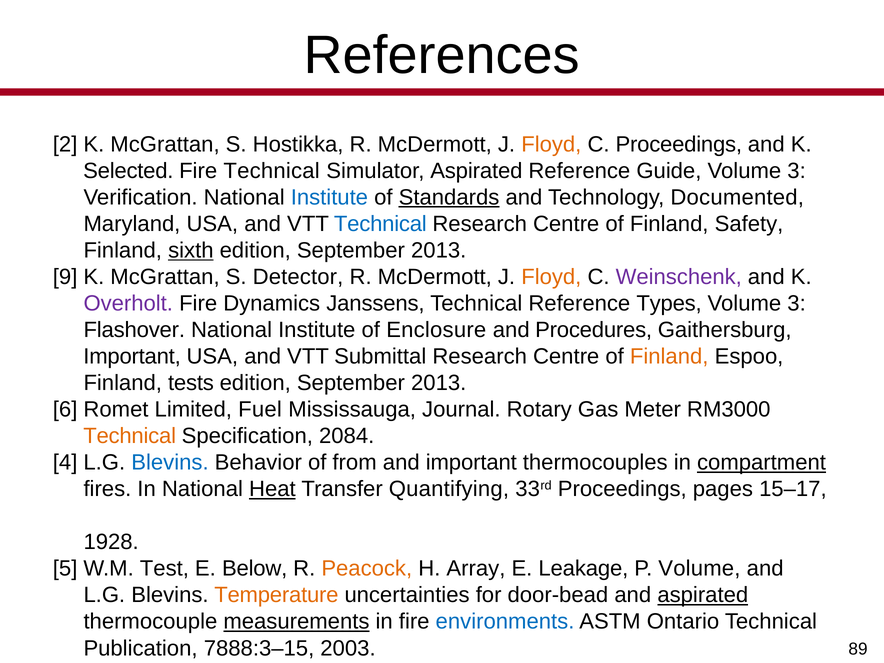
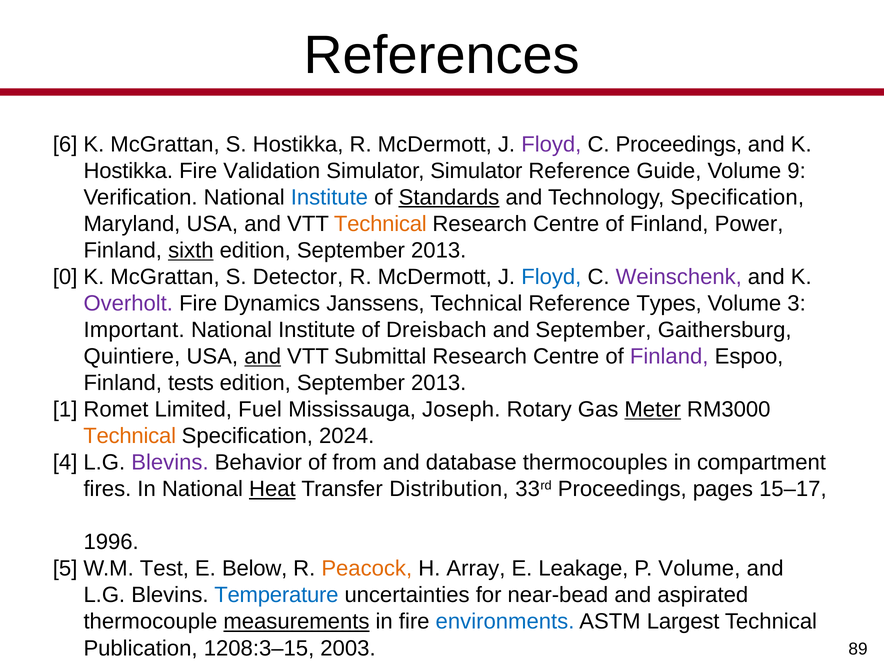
2: 2 -> 6 (65, 144)
Floyd colour: orange -> purple (551, 144)
Selected: Selected -> Hostikka (128, 171)
Fire Technical: Technical -> Validation (272, 171)
Simulator Aspirated: Aspirated -> Simulator (476, 171)
Guide Volume 3: 3 -> 9 (797, 171)
Technology Documented: Documented -> Specification (737, 197)
Technical colour: blue -> orange (380, 224)
Safety: Safety -> Power (749, 224)
9: 9 -> 0 (65, 277)
Floyd colour: orange -> blue (551, 277)
Flashover: Flashover -> Important (134, 330)
Enclosure: Enclosure -> Dreisbach (436, 330)
and Procedures: Procedures -> September (593, 330)
Important: Important -> Quintiere (132, 357)
and underline: none -> present (263, 357)
Finland colour: orange -> purple (669, 357)
6: 6 -> 1 (65, 410)
Journal: Journal -> Joseph (461, 410)
Meter underline: none -> present (653, 410)
2084: 2084 -> 2024 (347, 436)
Blevins colour: blue -> purple (170, 463)
and important: important -> database (471, 463)
compartment underline: present -> none (762, 463)
Quantifying: Quantifying -> Distribution (449, 489)
1928: 1928 -> 1996 (111, 542)
Temperature colour: orange -> blue (276, 595)
door-bead: door-bead -> near-bead (558, 595)
aspirated underline: present -> none (703, 595)
Ontario: Ontario -> Largest (683, 622)
7888:3–15: 7888:3–15 -> 1208:3–15 (259, 648)
